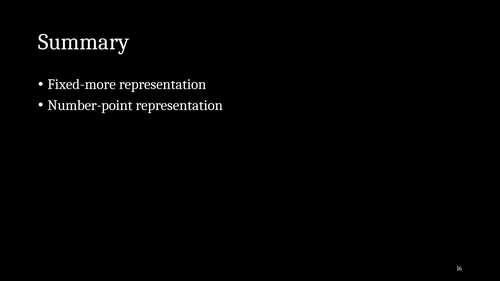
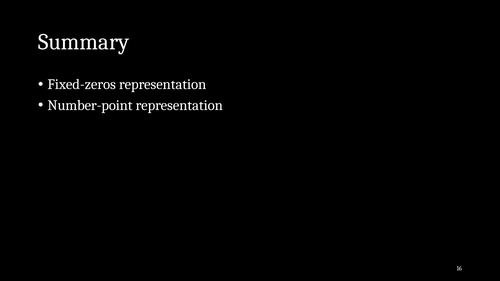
Fixed-more: Fixed-more -> Fixed-zeros (82, 85)
